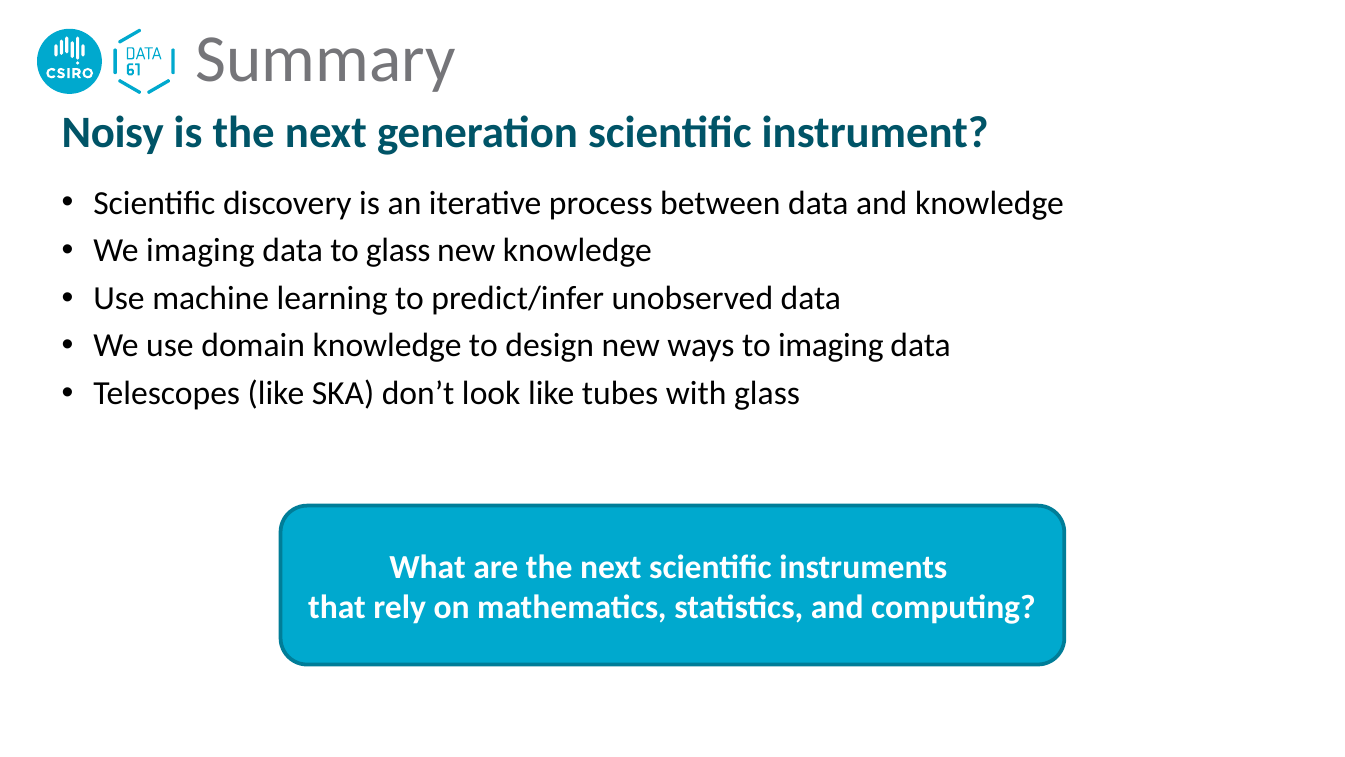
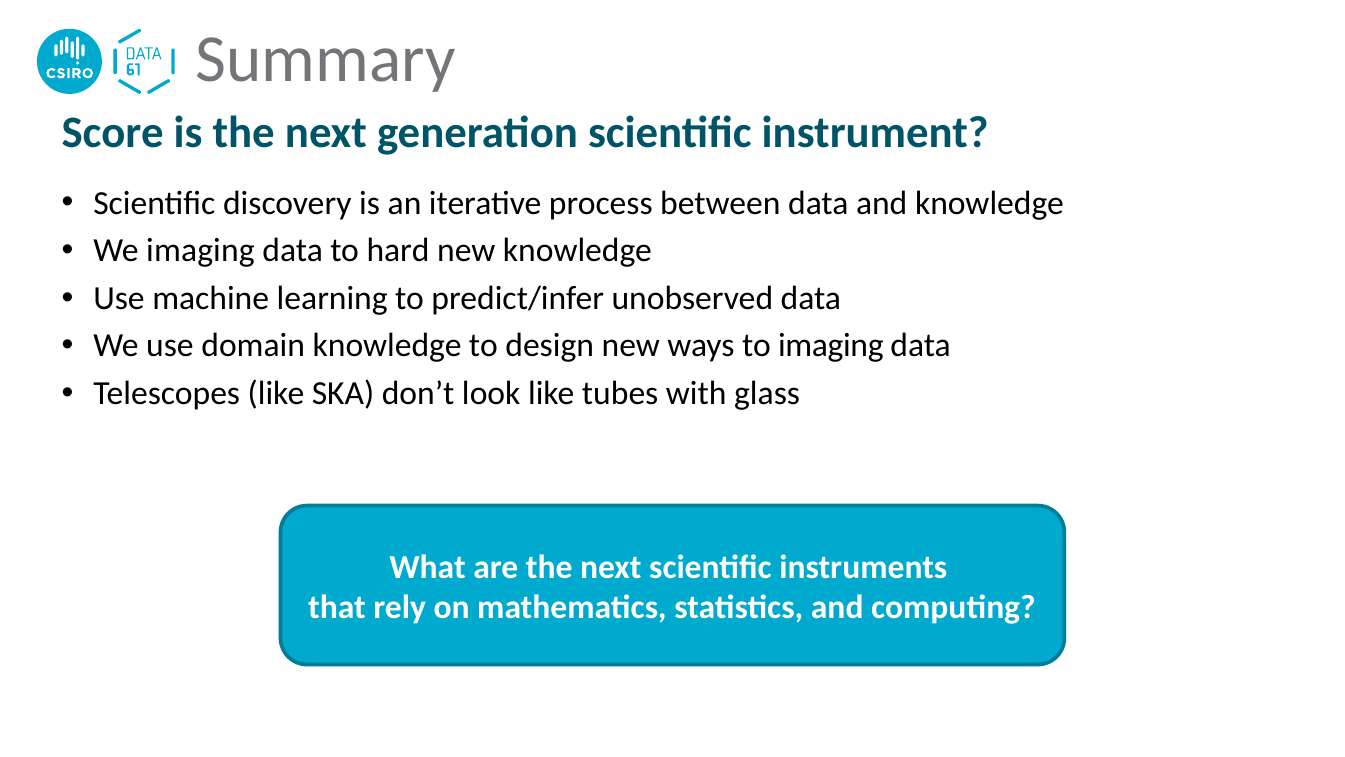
Noisy: Noisy -> Score (113, 133)
to glass: glass -> hard (398, 250)
